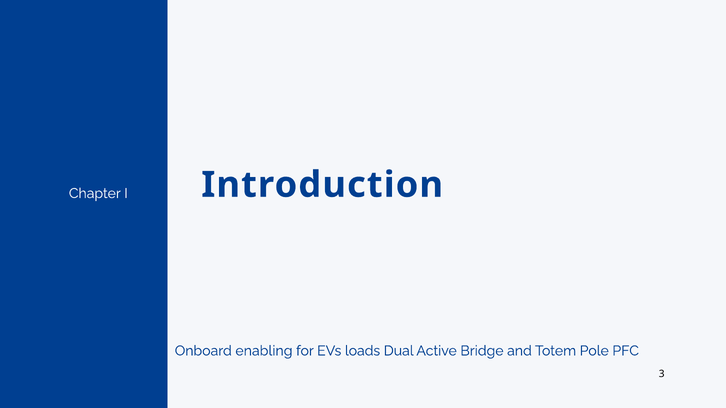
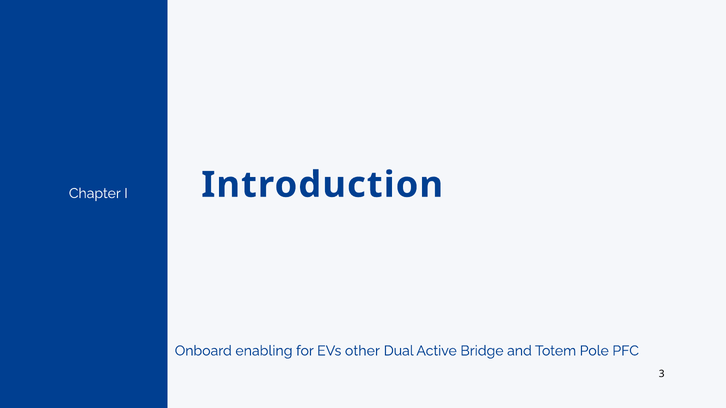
loads: loads -> other (362, 351)
